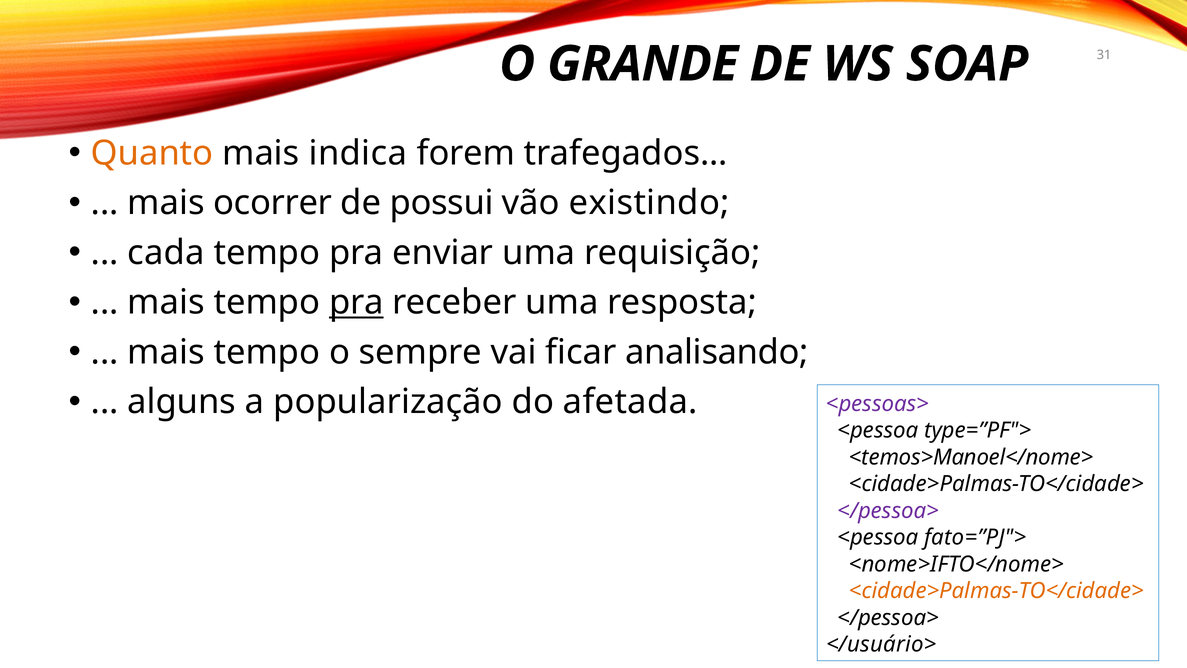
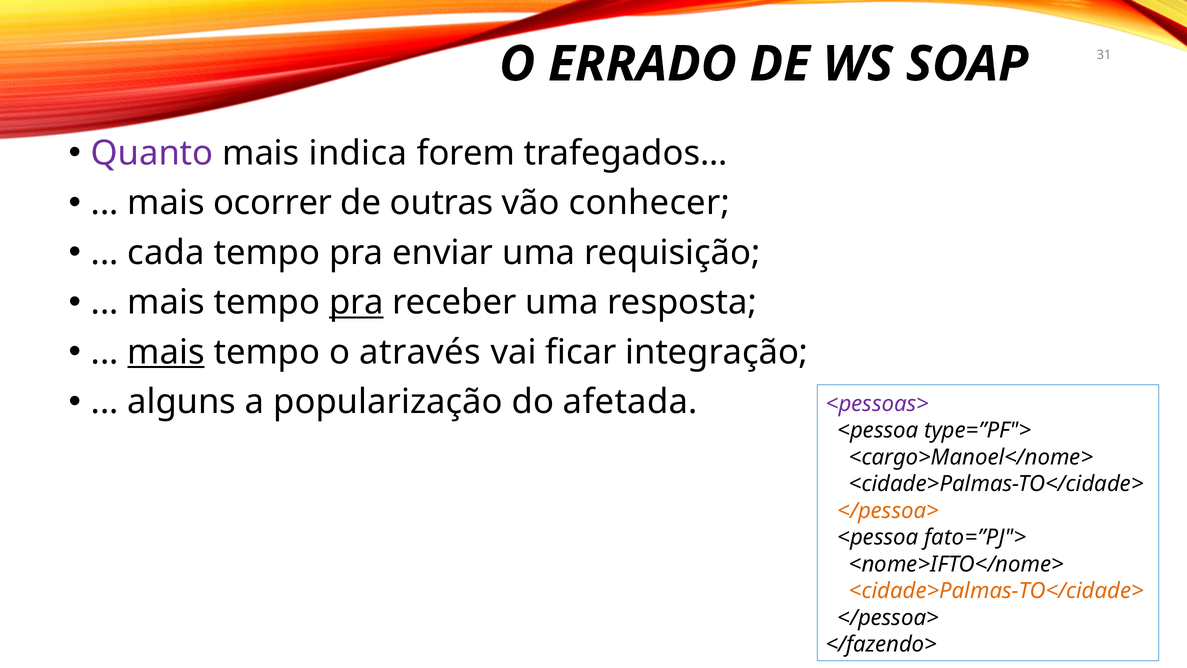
GRANDE: GRANDE -> ERRADO (642, 64)
Quanto colour: orange -> purple (152, 153)
possui: possui -> outras (442, 203)
existindo: existindo -> conhecer (649, 203)
mais underline: none -> present (166, 352)
sempre: sempre -> através (420, 352)
analisando: analisando -> integração (717, 352)
<temos>Manoel</nome>: <temos>Manoel</nome> -> <cargo>Manoel</nome> (971, 457)
</pessoa> colour: purple -> orange (888, 511)
</usuário>: </usuário> -> </fazendo> (881, 644)
